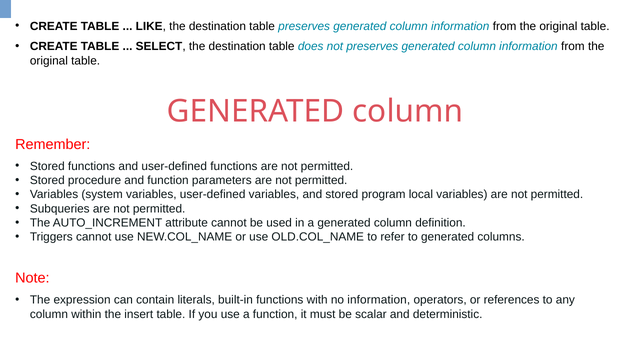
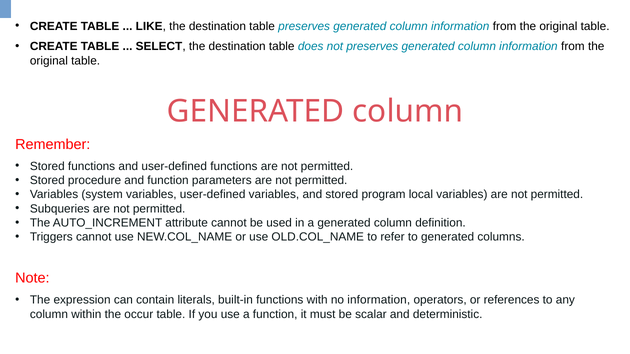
insert: insert -> occur (139, 315)
